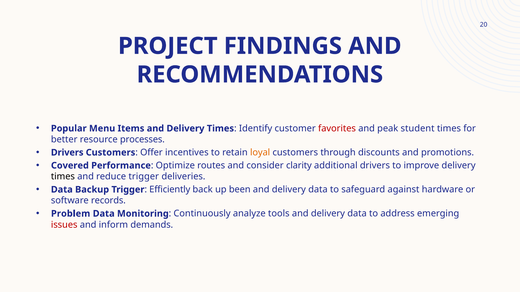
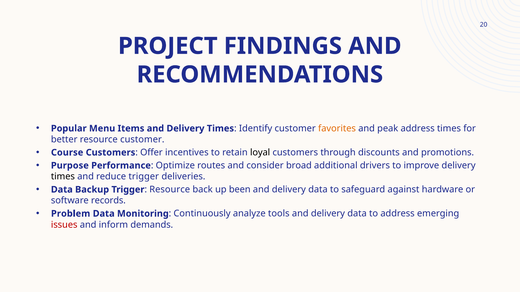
favorites colour: red -> orange (337, 129)
peak student: student -> address (418, 129)
resource processes: processes -> customer (142, 140)
Drivers: Drivers -> Course (67, 153)
loyal colour: orange -> black (260, 153)
Covered: Covered -> Purpose (70, 166)
clarity: clarity -> broad (299, 166)
Trigger Efficiently: Efficiently -> Resource (170, 190)
